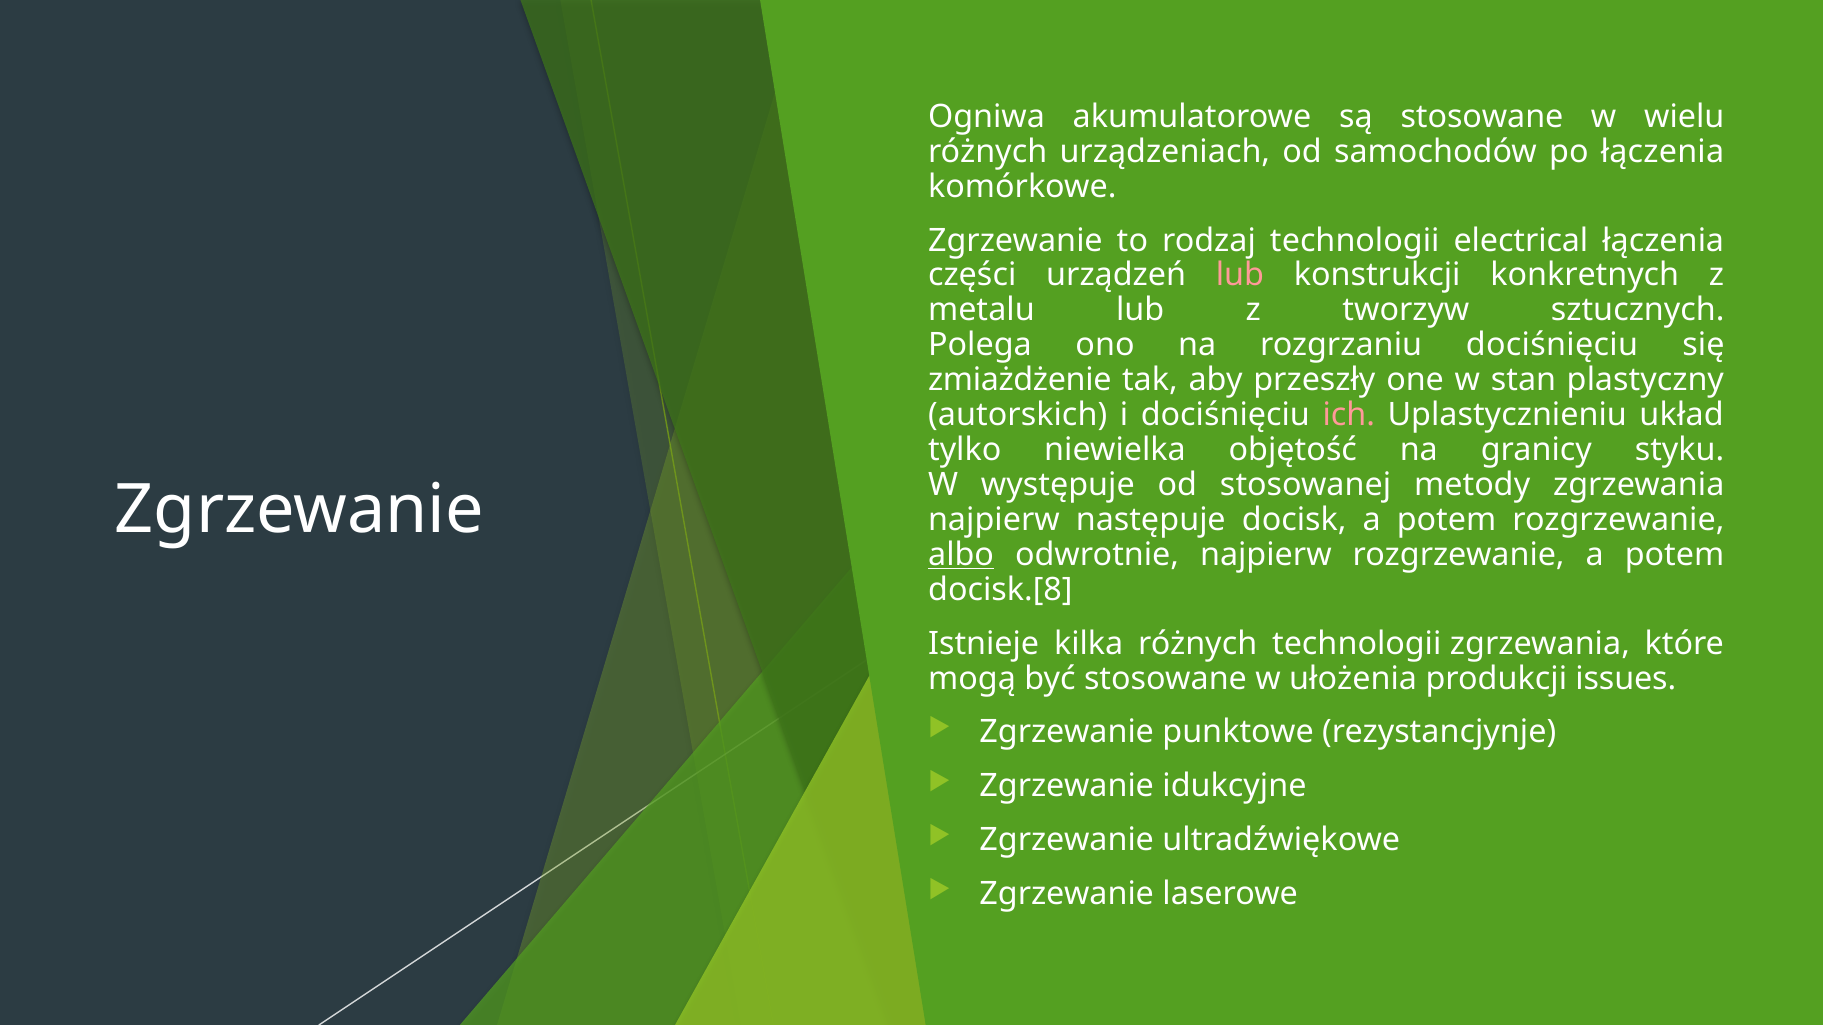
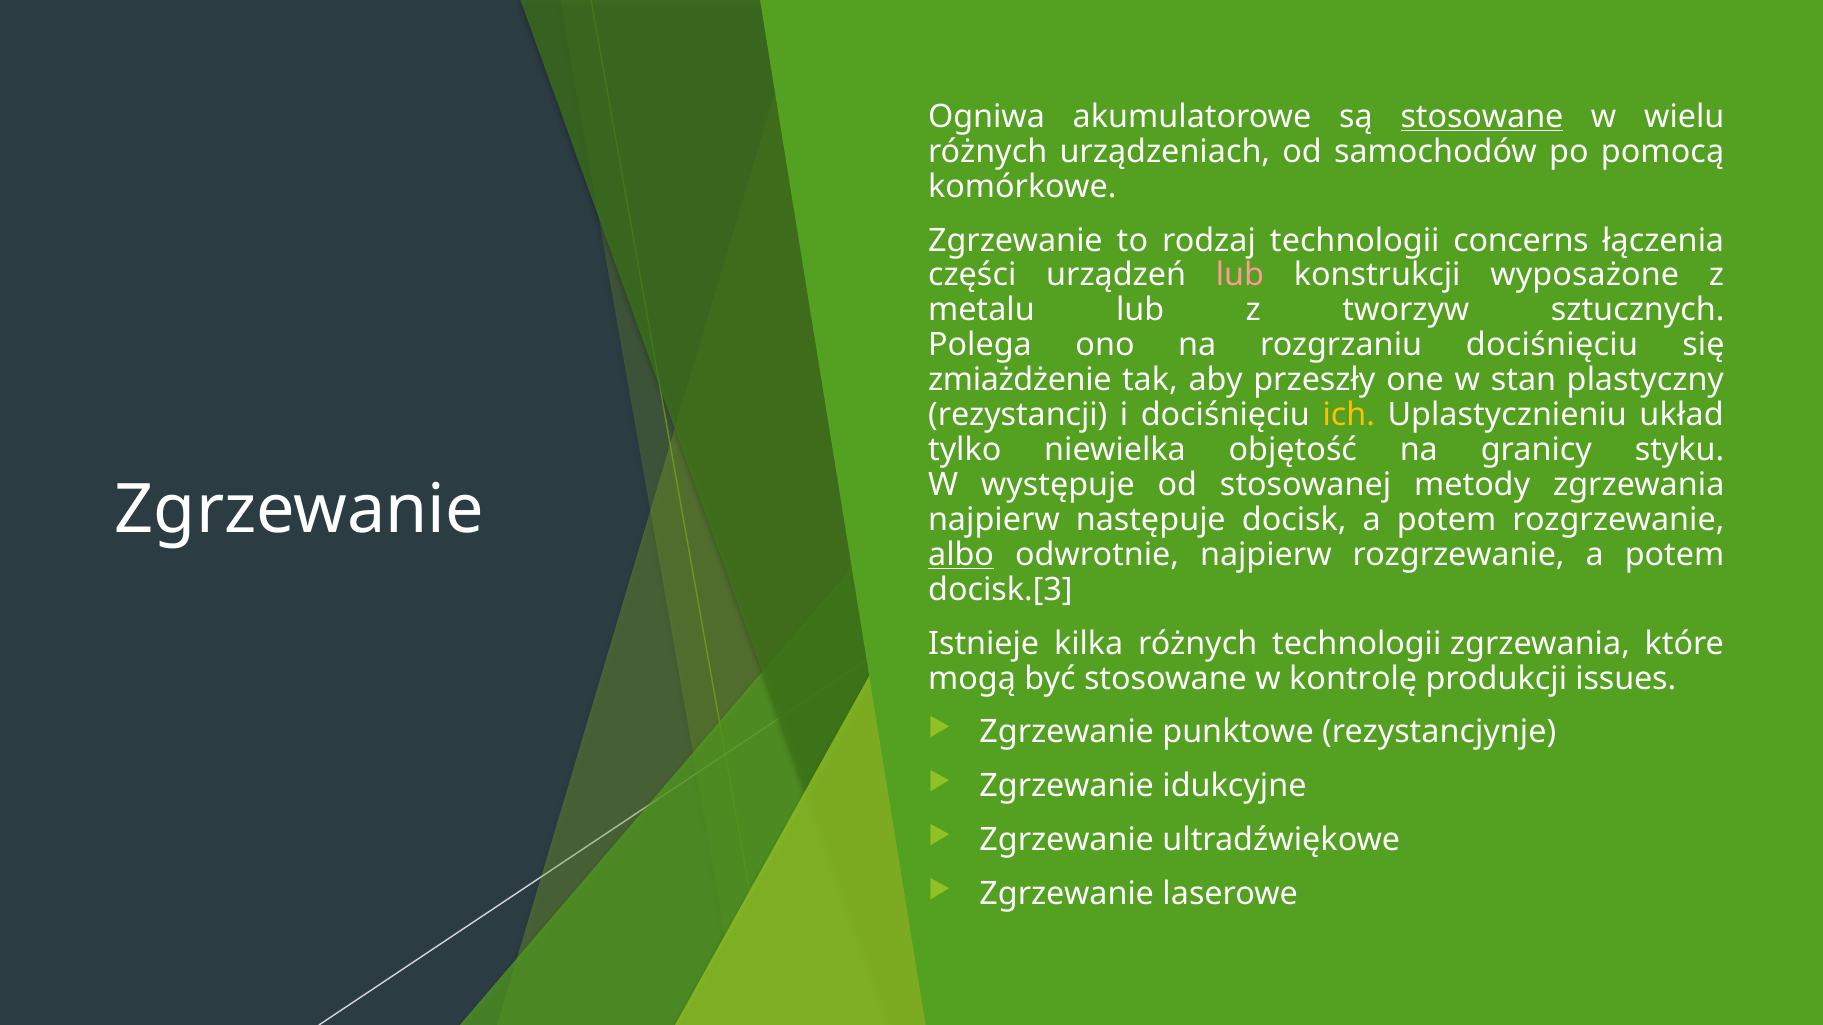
stosowane underline: none -> present (1482, 117)
po łączenia: łączenia -> pomocą (1663, 152)
electrical: electrical -> concerns (1521, 240)
konkretnych: konkretnych -> wyposażone (1585, 275)
autorskich: autorskich -> rezystancji (1018, 415)
ich colour: pink -> yellow (1349, 415)
docisk.[8: docisk.[8 -> docisk.[3 (1000, 590)
ułożenia: ułożenia -> kontrolę (1353, 679)
